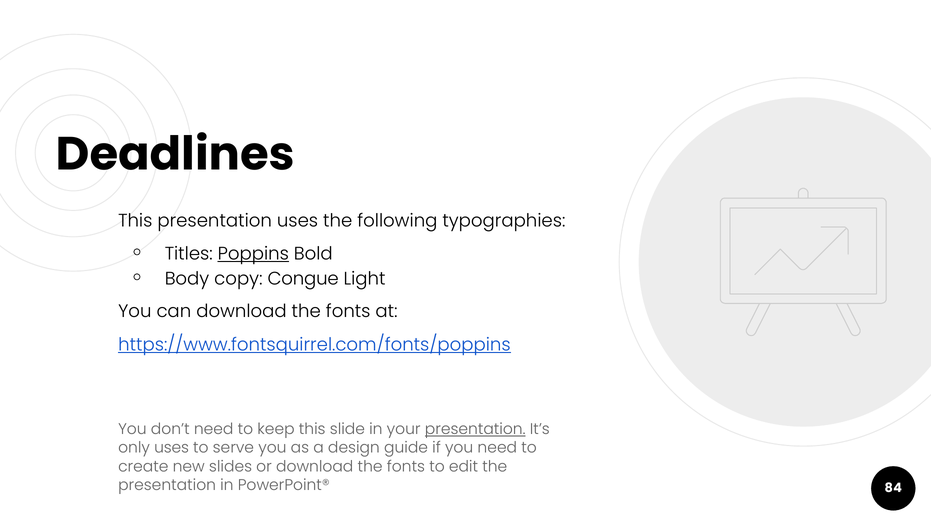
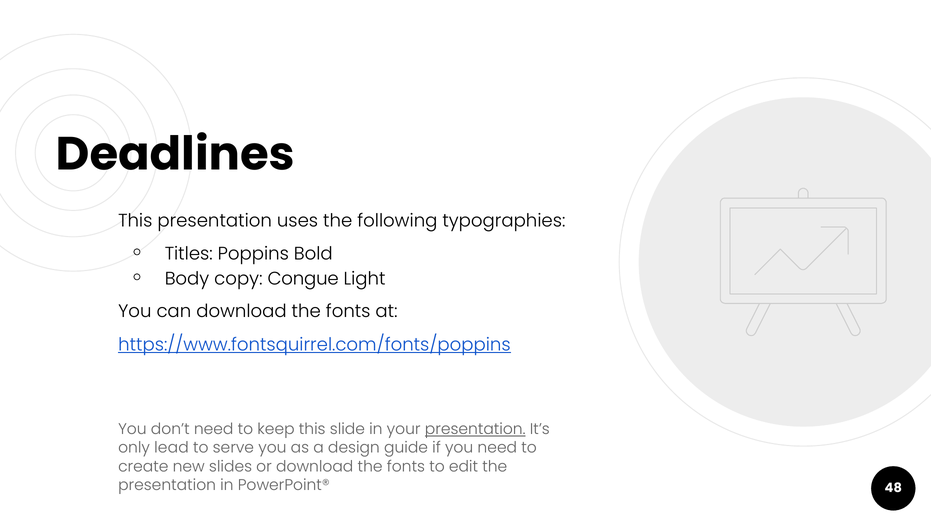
Poppins underline: present -> none (253, 254)
only uses: uses -> lead (171, 448)
84: 84 -> 48 (893, 488)
